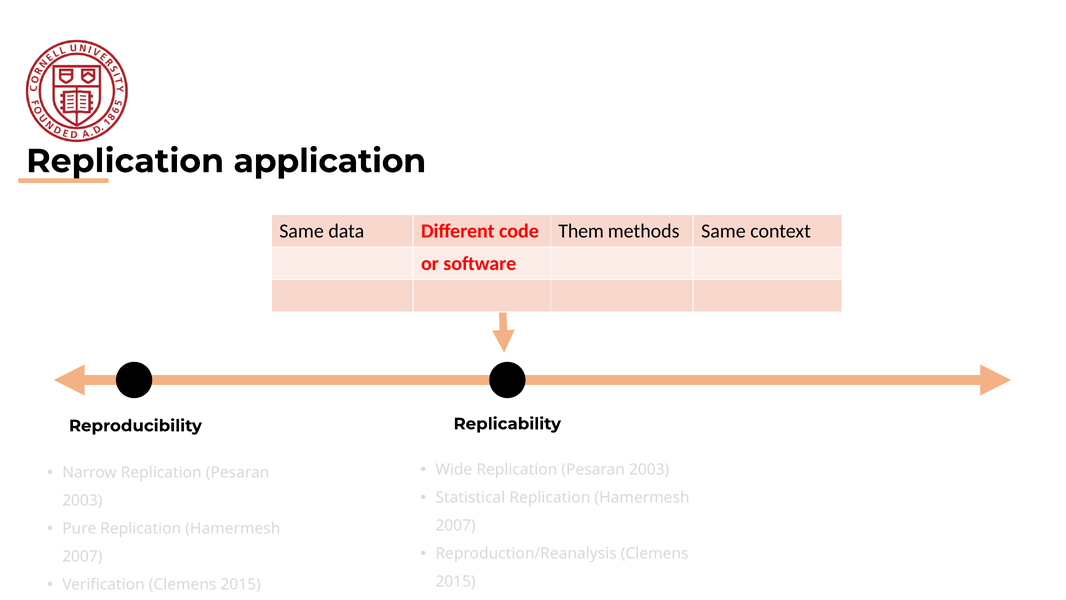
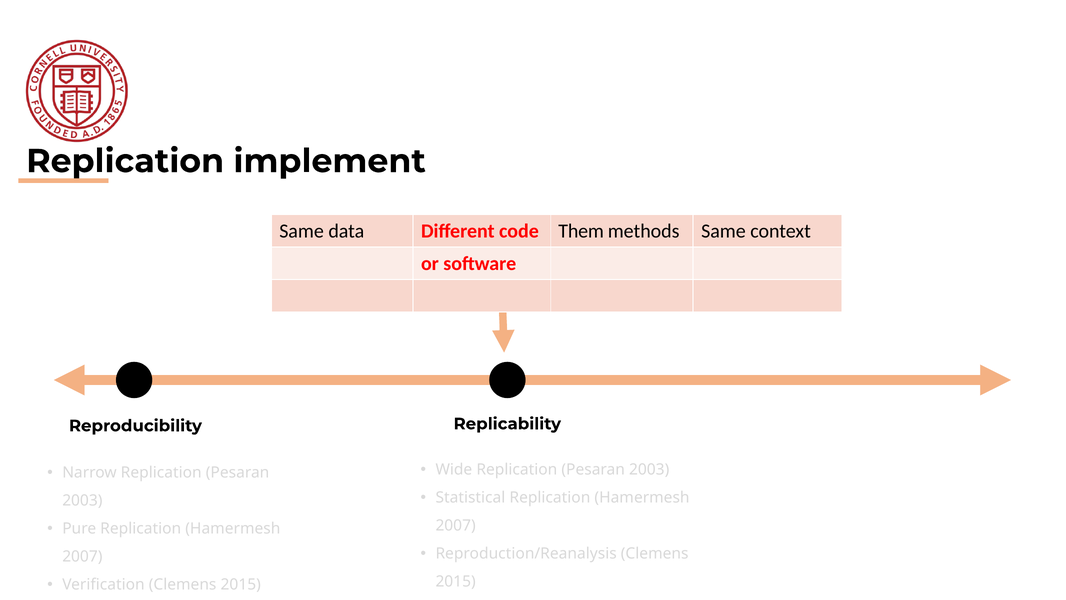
application: application -> implement (330, 161)
